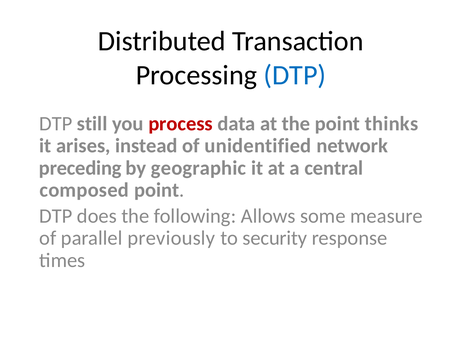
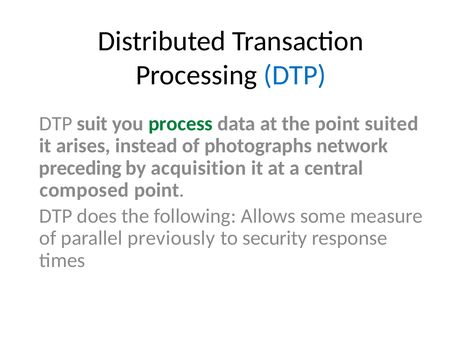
still: still -> suit (92, 124)
process colour: red -> green (181, 124)
thinks: thinks -> suited (392, 124)
unidentified: unidentified -> photographs (258, 146)
geographic: geographic -> acquisition (199, 168)
